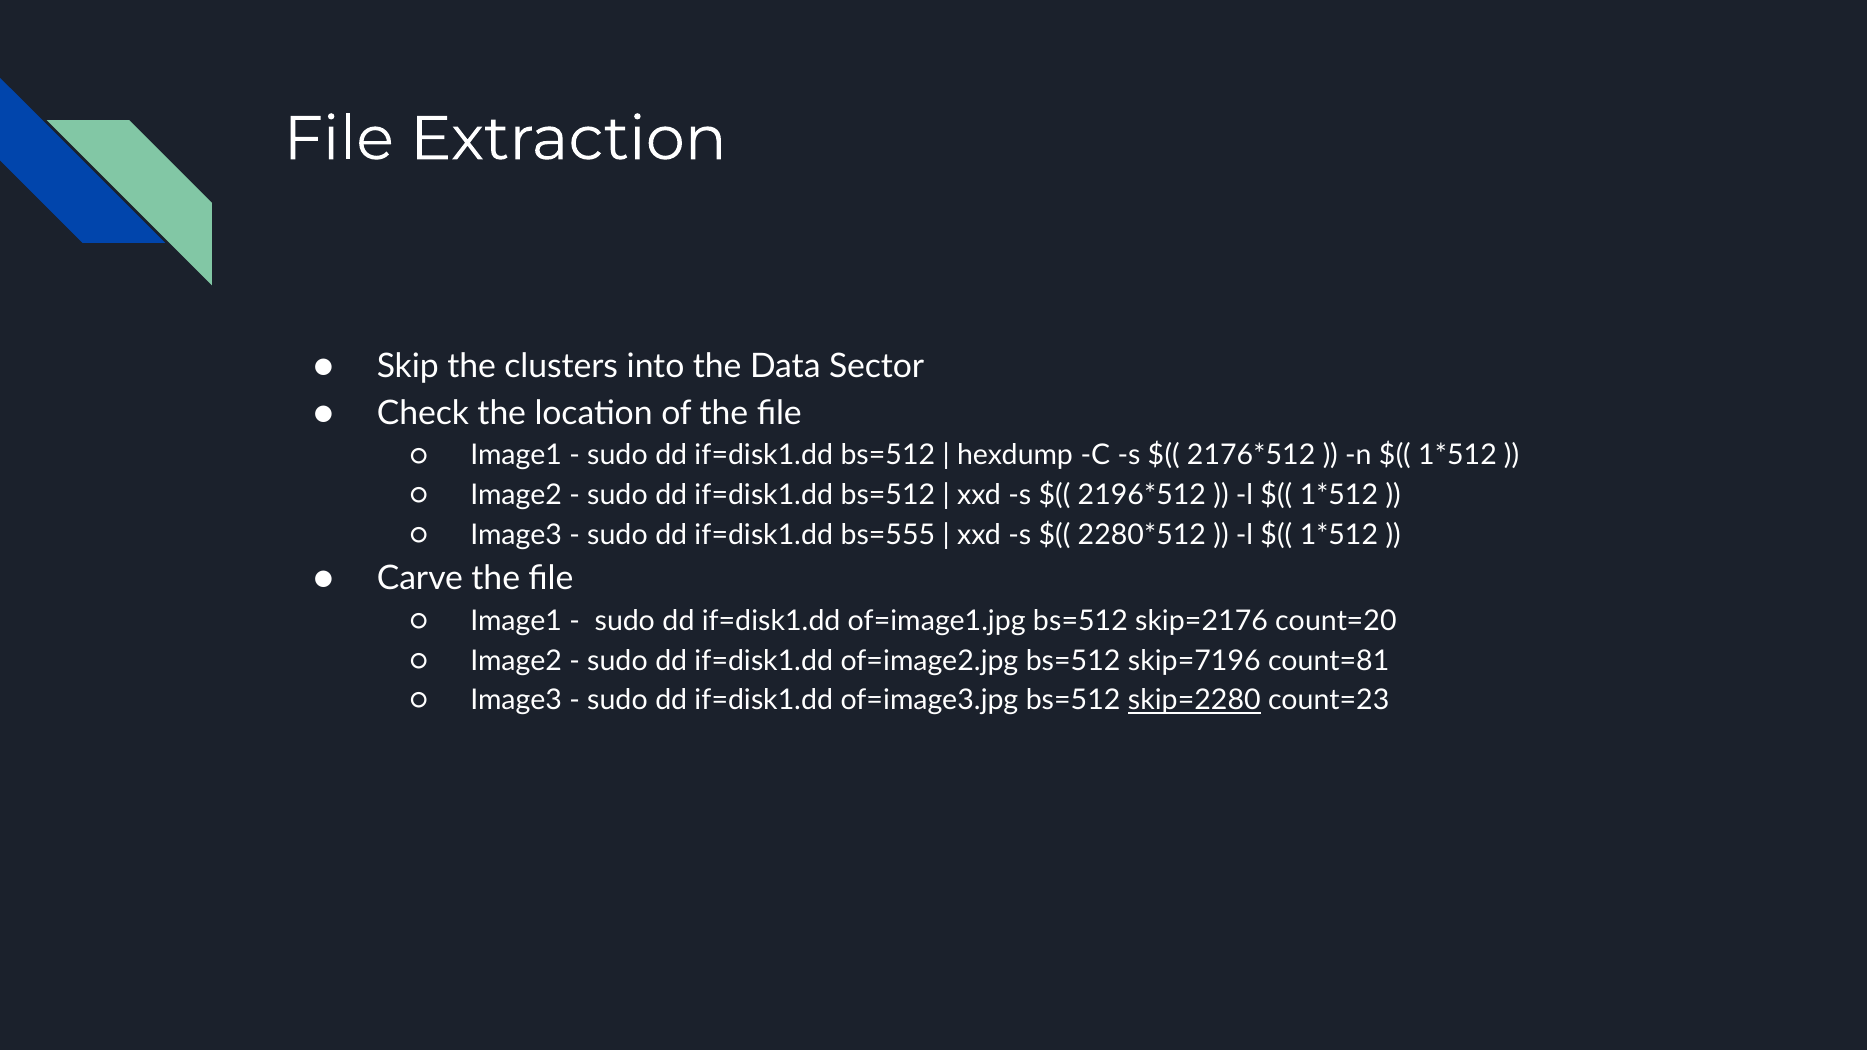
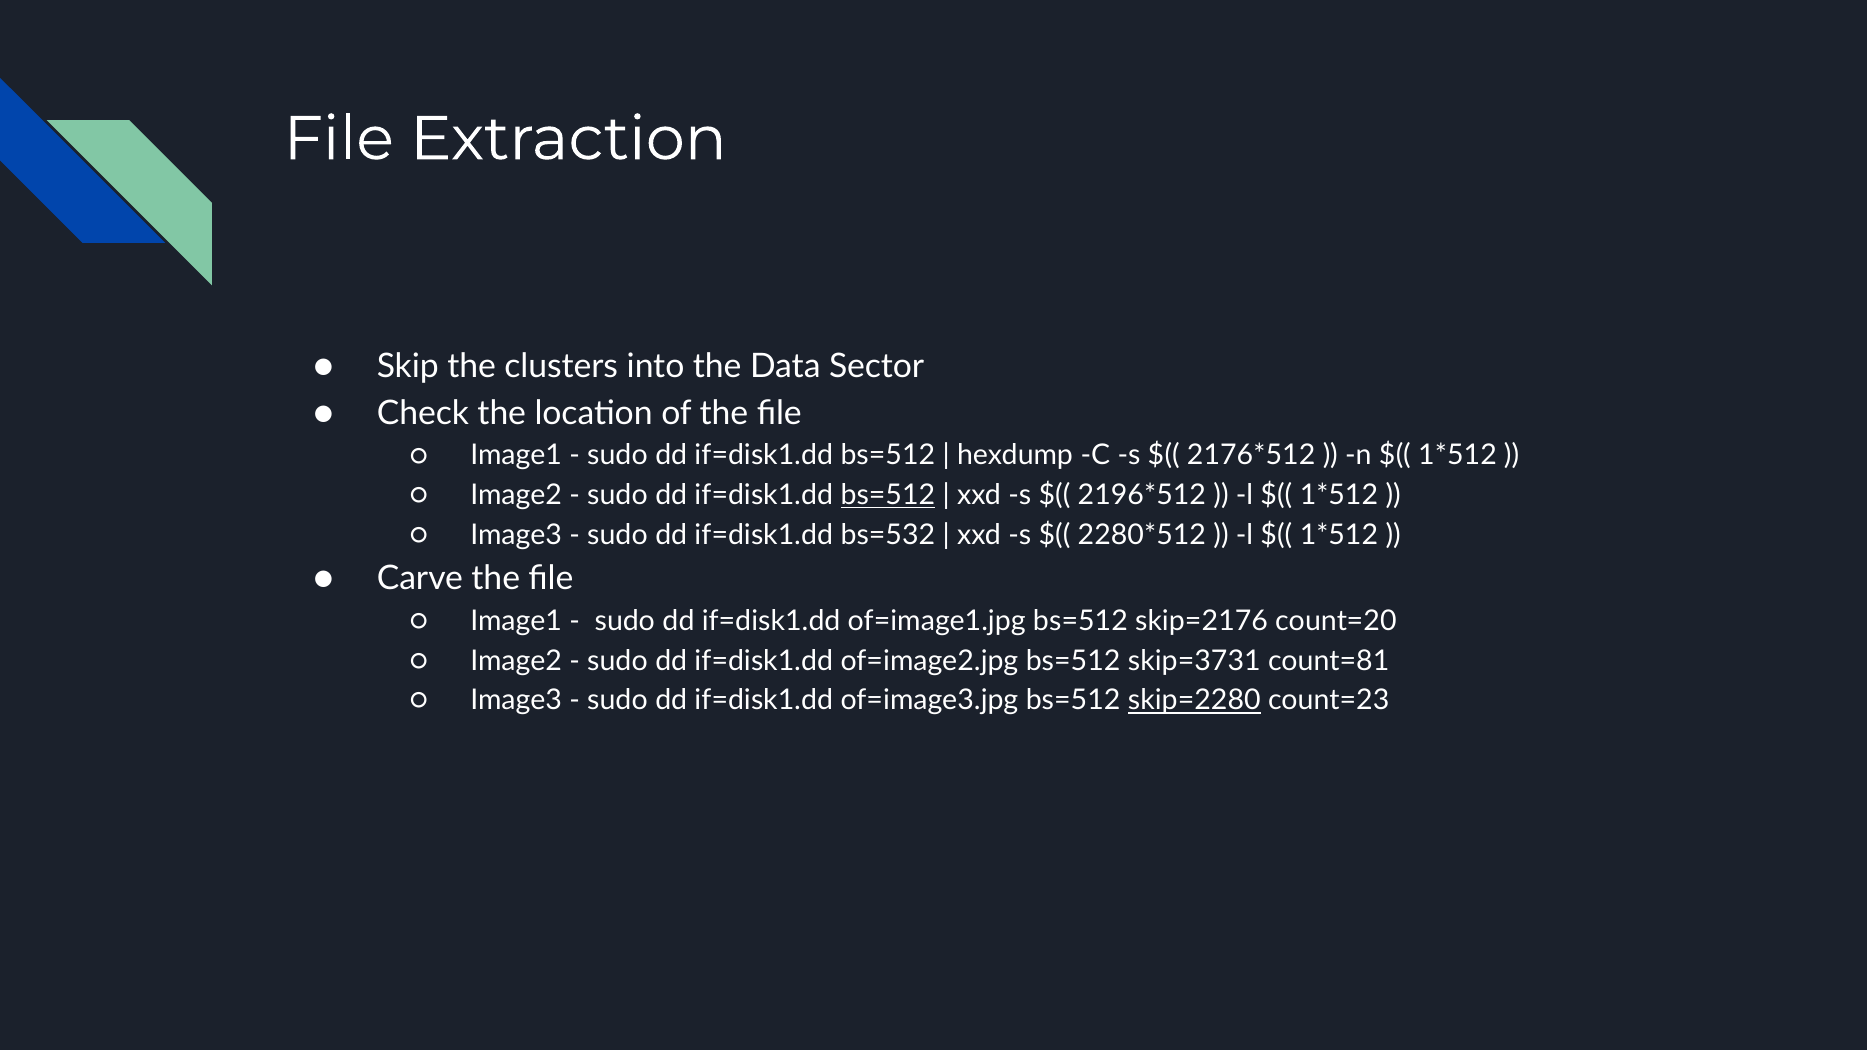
bs=512 underline: none -> present (888, 495)
bs=555: bs=555 -> bs=532 (888, 535)
skip=7196: skip=7196 -> skip=3731 (1194, 661)
